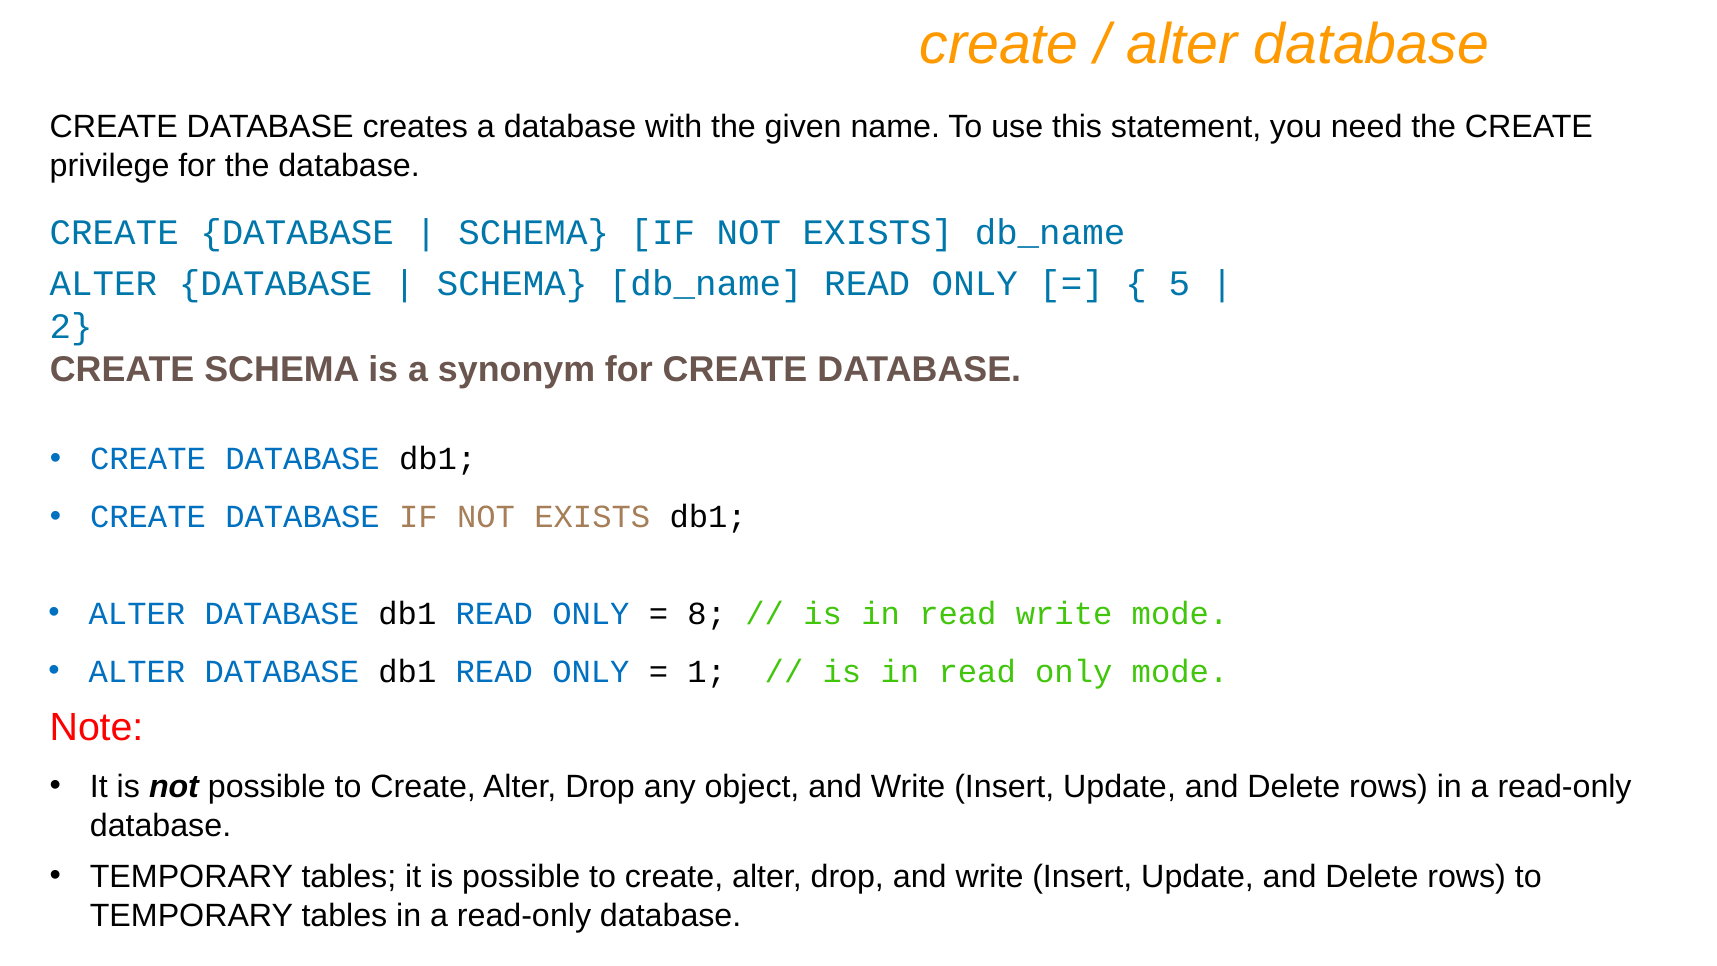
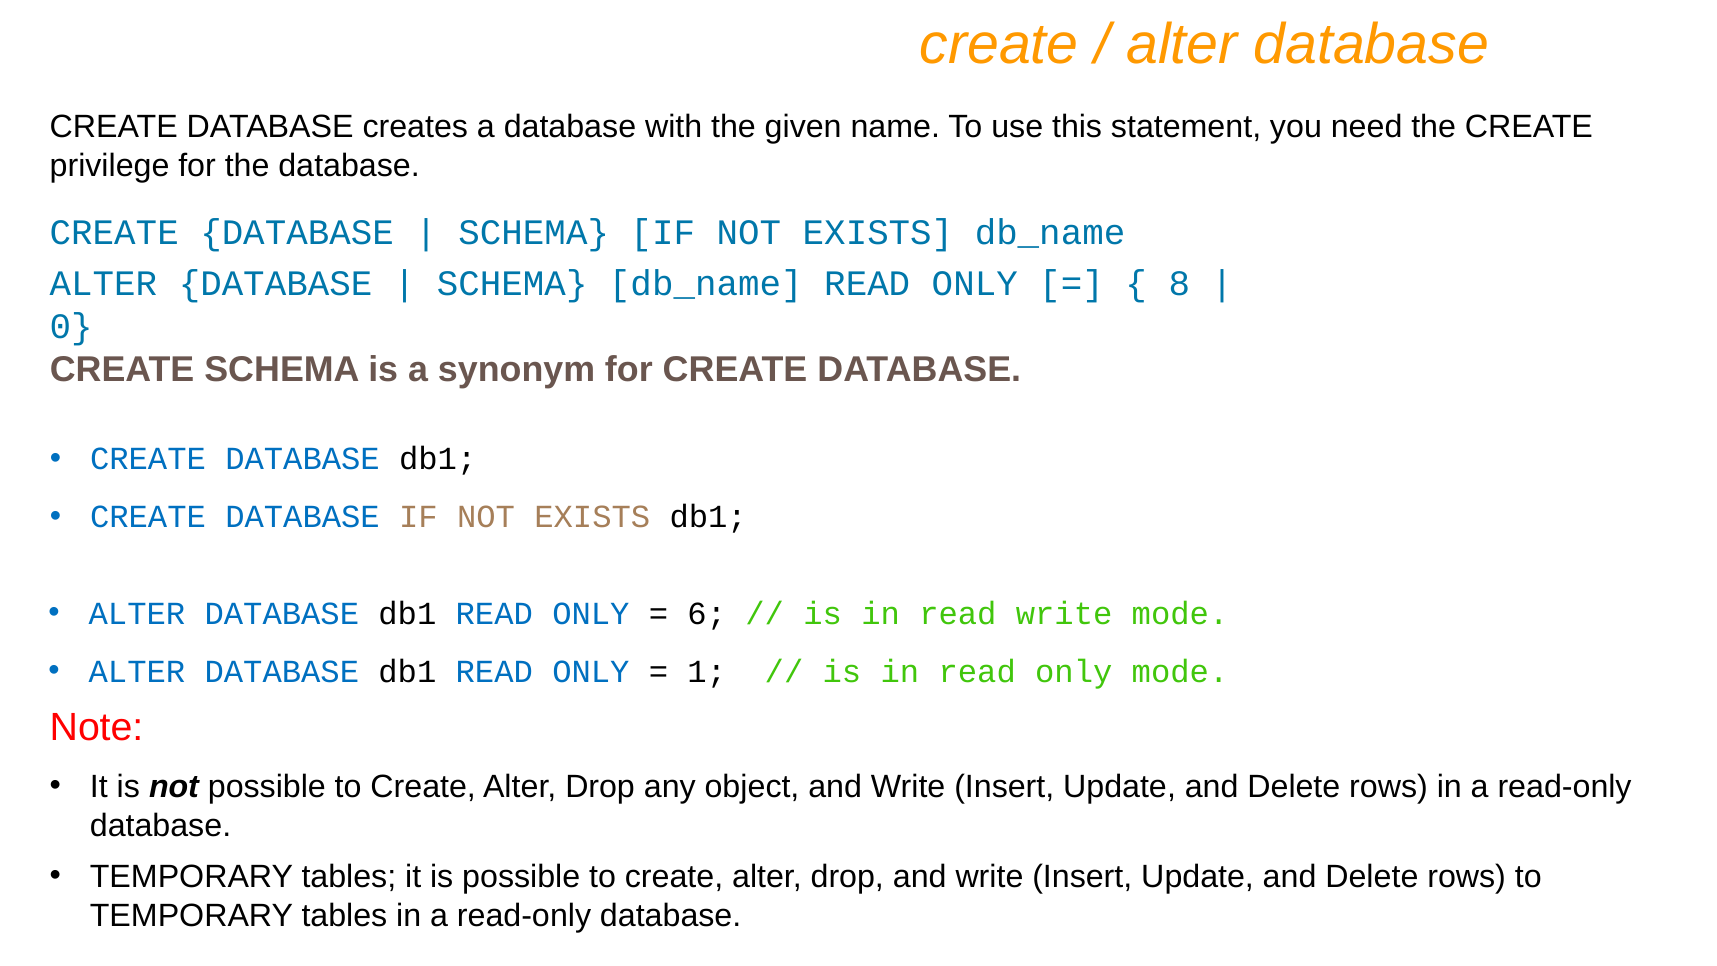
5: 5 -> 8 (1179, 284)
2: 2 -> 0 (71, 327)
8: 8 -> 6 (707, 613)
